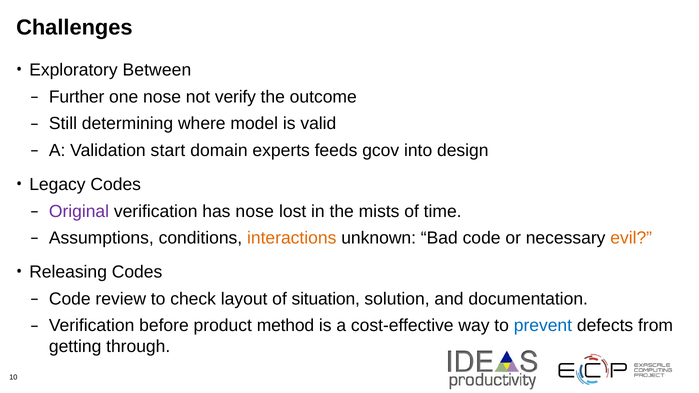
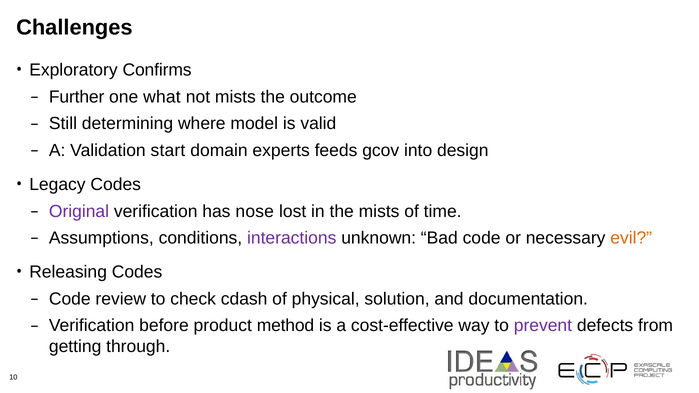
Between: Between -> Confirms (157, 70)
one nose: nose -> what (162, 97)
not verify: verify -> mists (235, 97)
interactions colour: orange -> purple (292, 238)
layout: layout -> cdash (244, 299)
situation: situation -> physical (326, 299)
prevent colour: blue -> purple (543, 326)
